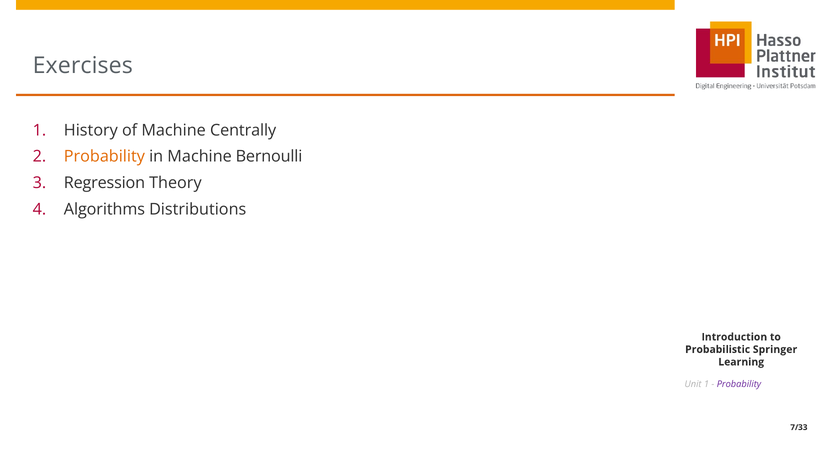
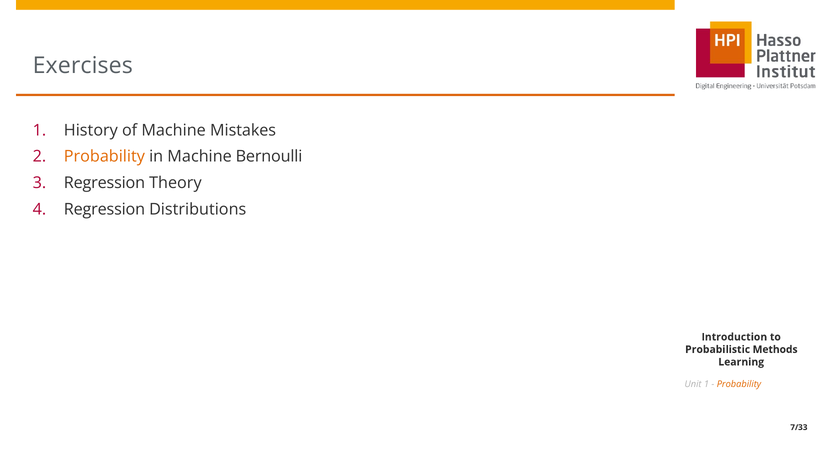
Centrally: Centrally -> Mistakes (243, 130)
Algorithms: Algorithms -> Regression (104, 209)
Springer: Springer -> Methods (775, 349)
Probability colour: purple -> orange (739, 384)
